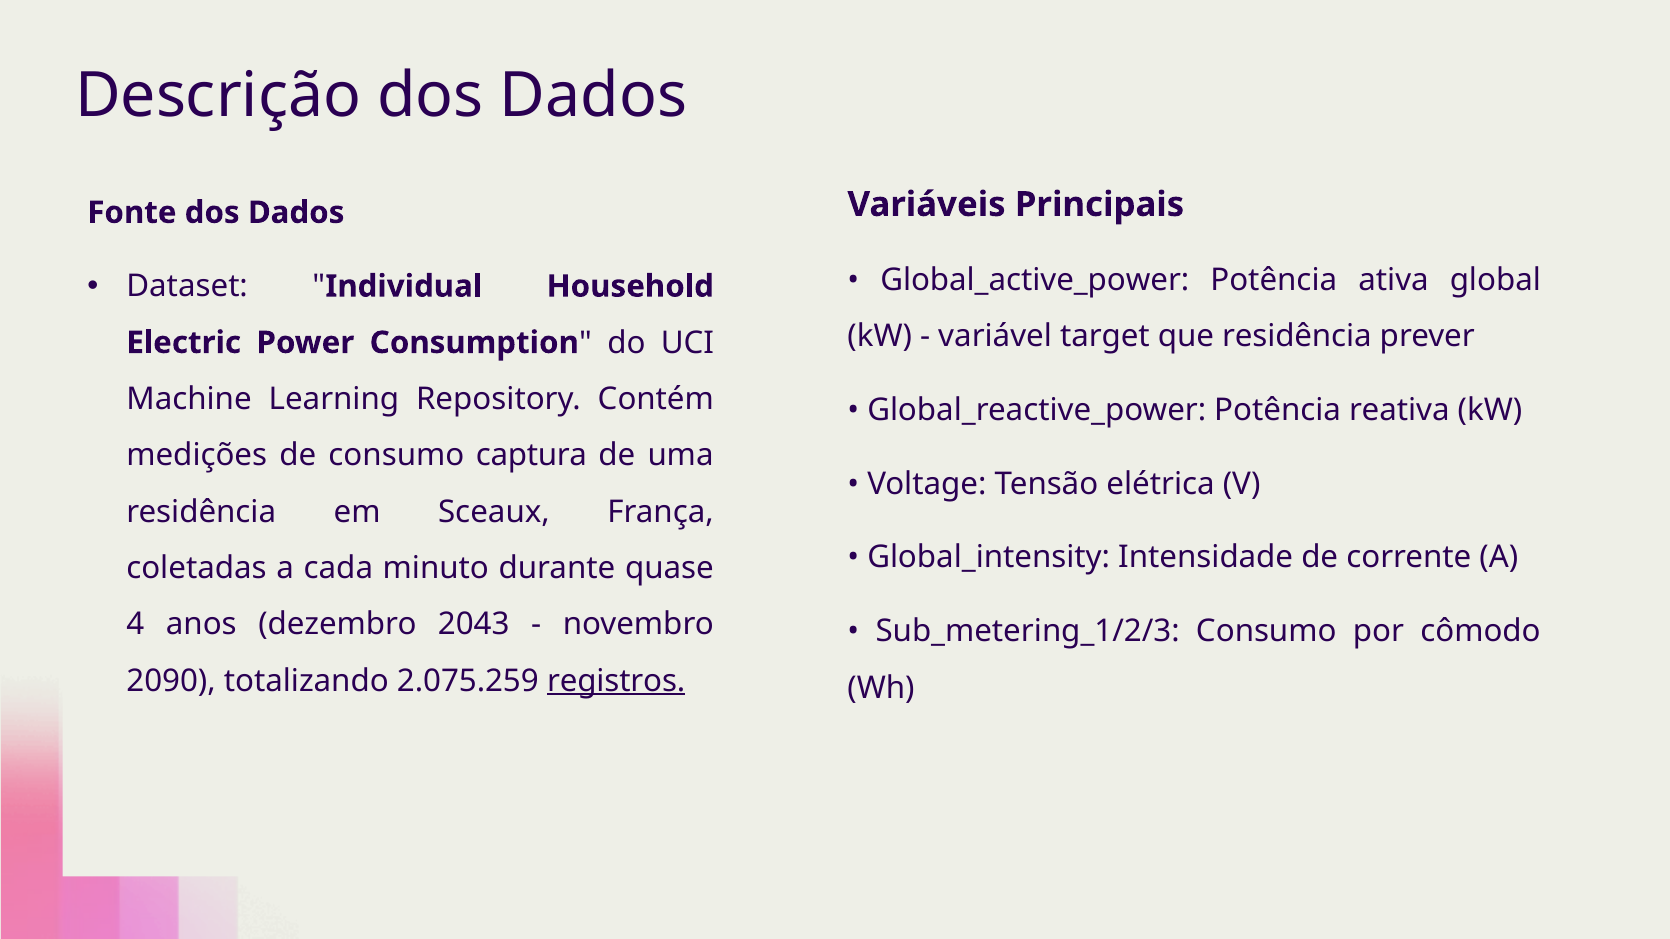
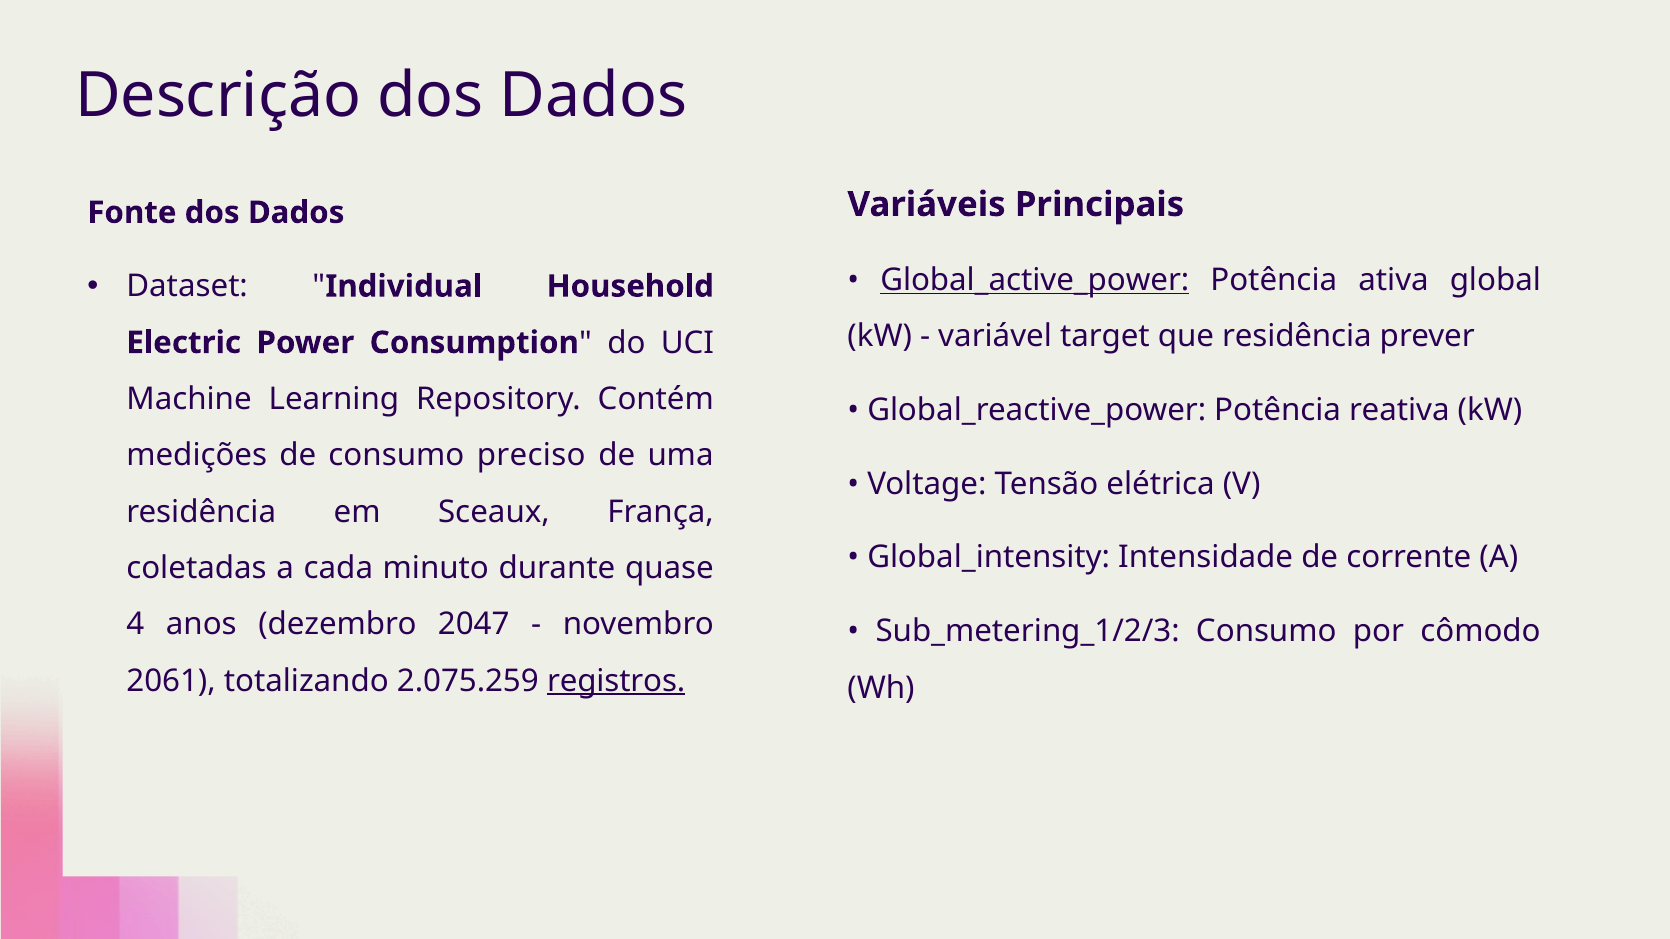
Global_active_power underline: none -> present (1035, 280)
captura: captura -> preciso (531, 456)
2043: 2043 -> 2047 (474, 625)
2090: 2090 -> 2061 (171, 681)
